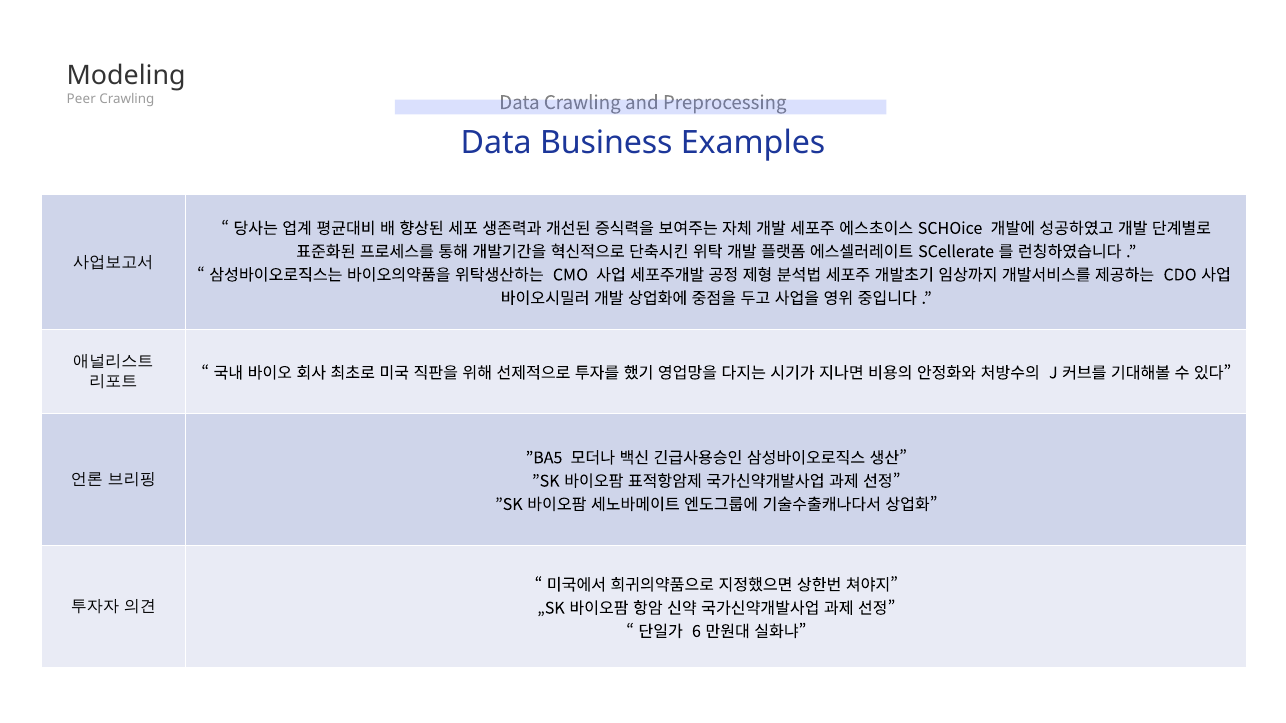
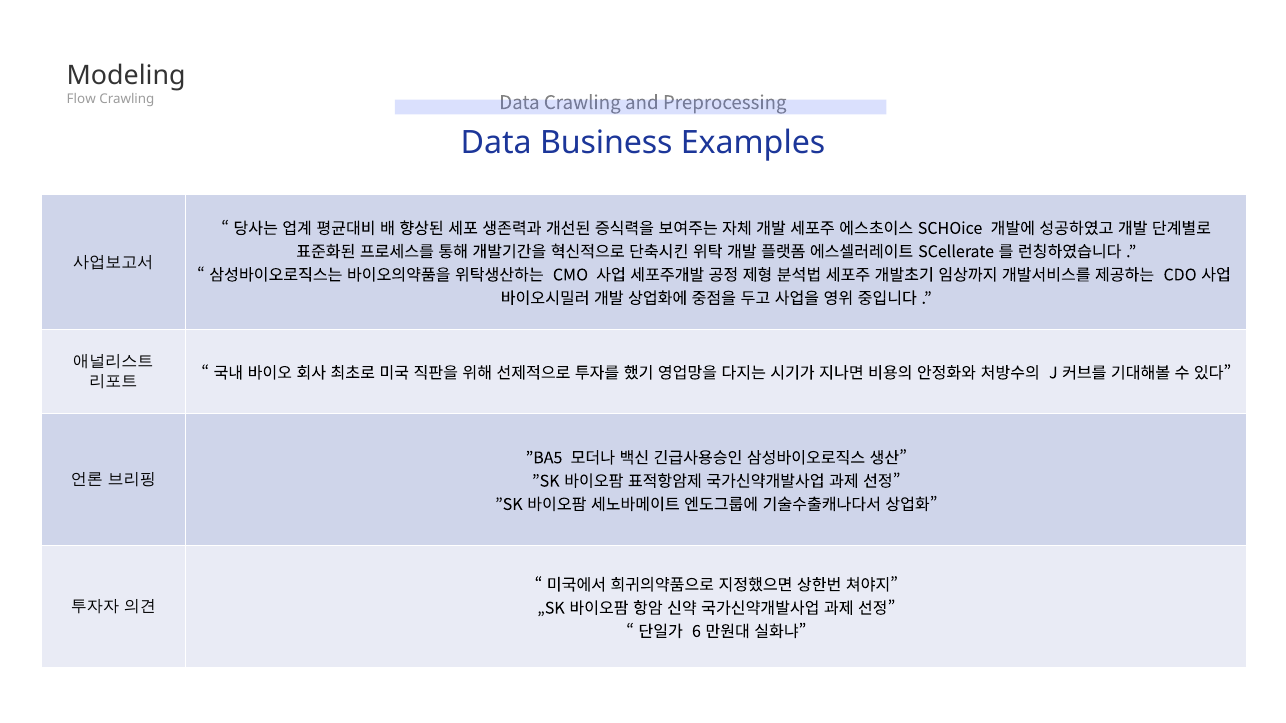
Peer: Peer -> Flow (81, 99)
